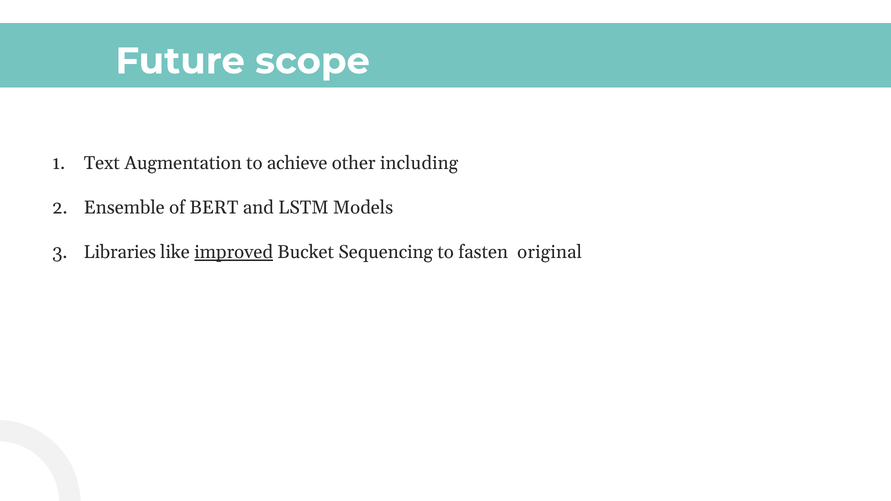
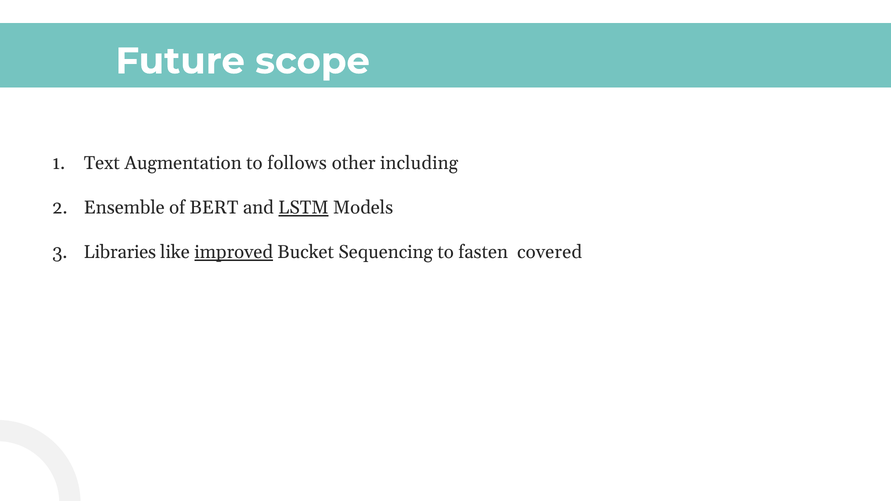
achieve: achieve -> follows (297, 163)
LSTM underline: none -> present (303, 208)
original: original -> covered (550, 252)
